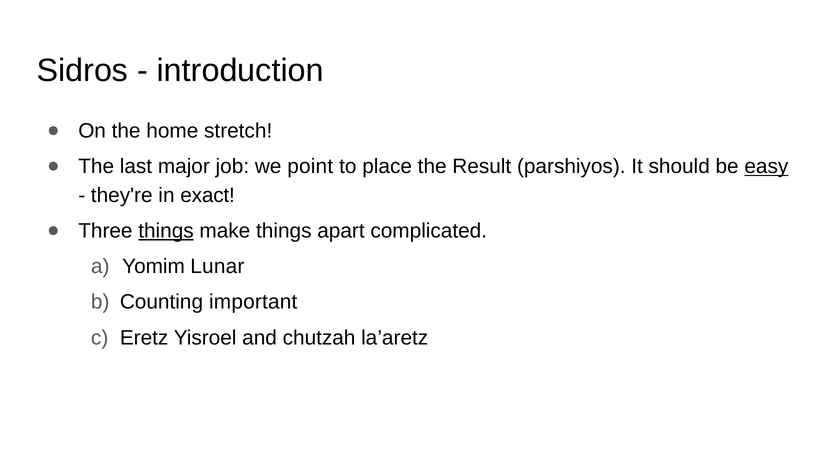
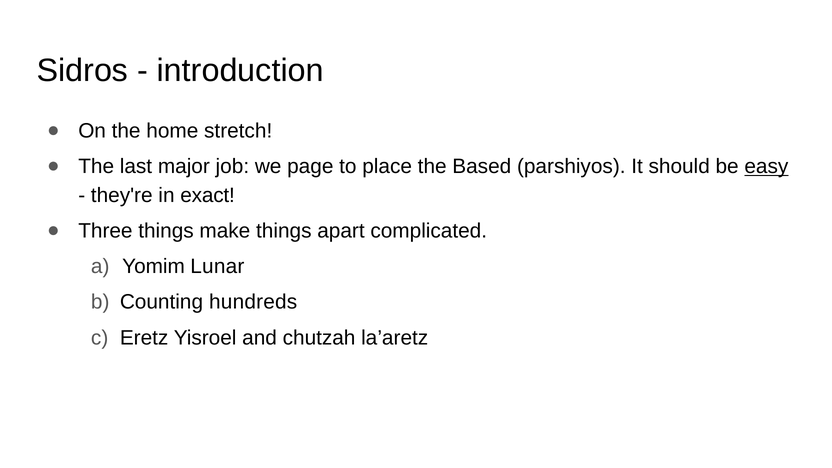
point: point -> page (310, 166)
Result: Result -> Based (482, 166)
things underline: present -> none (166, 231)
important: important -> hundreds (253, 302)
